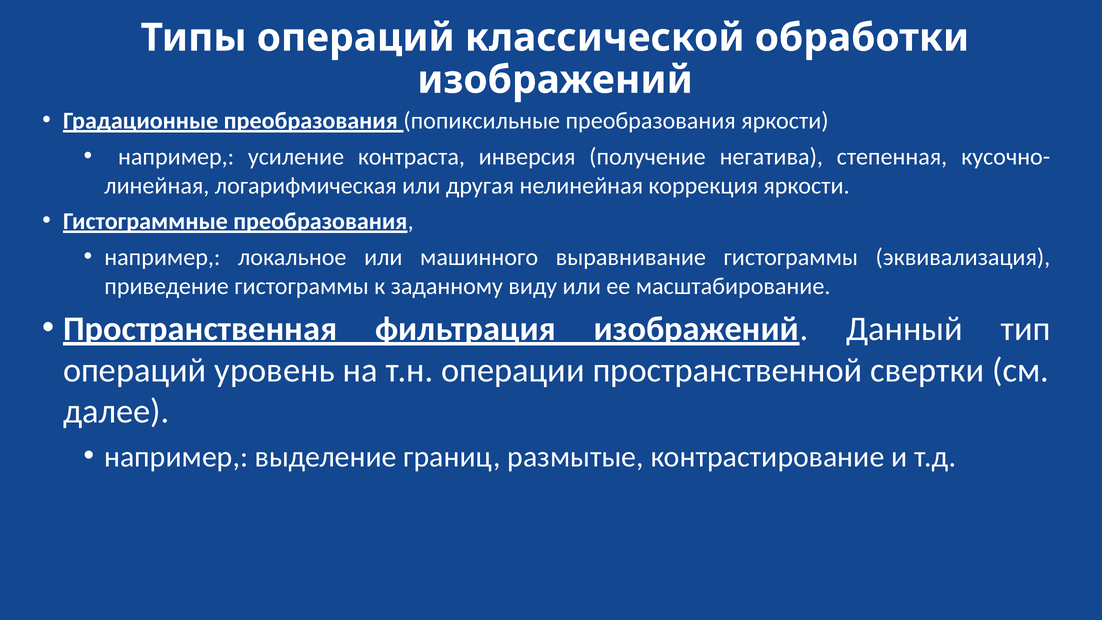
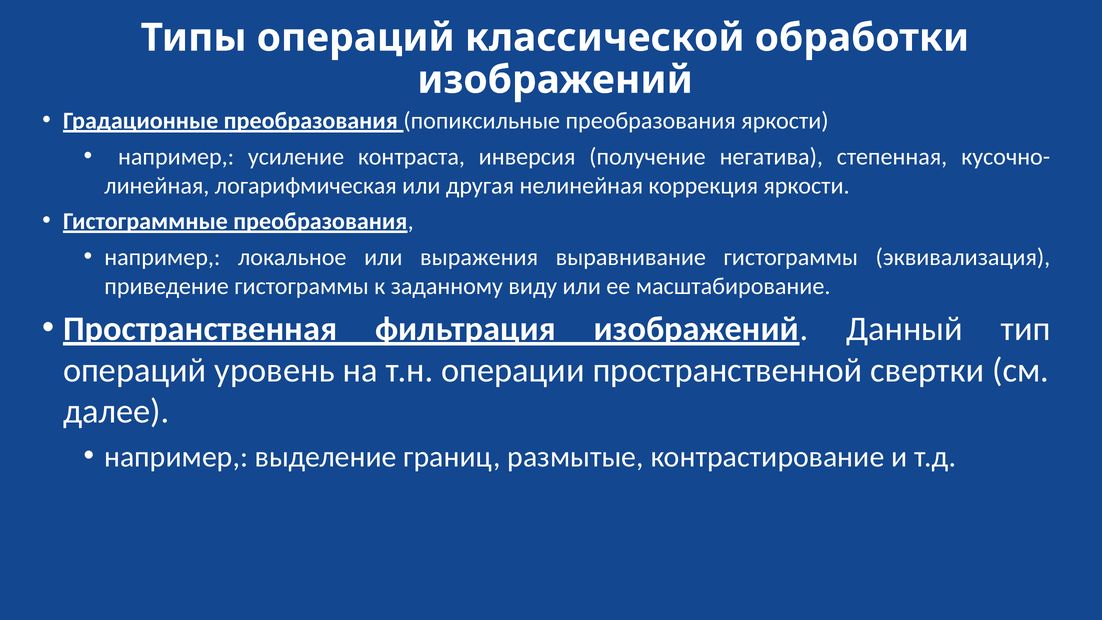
машинного: машинного -> выражения (479, 257)
